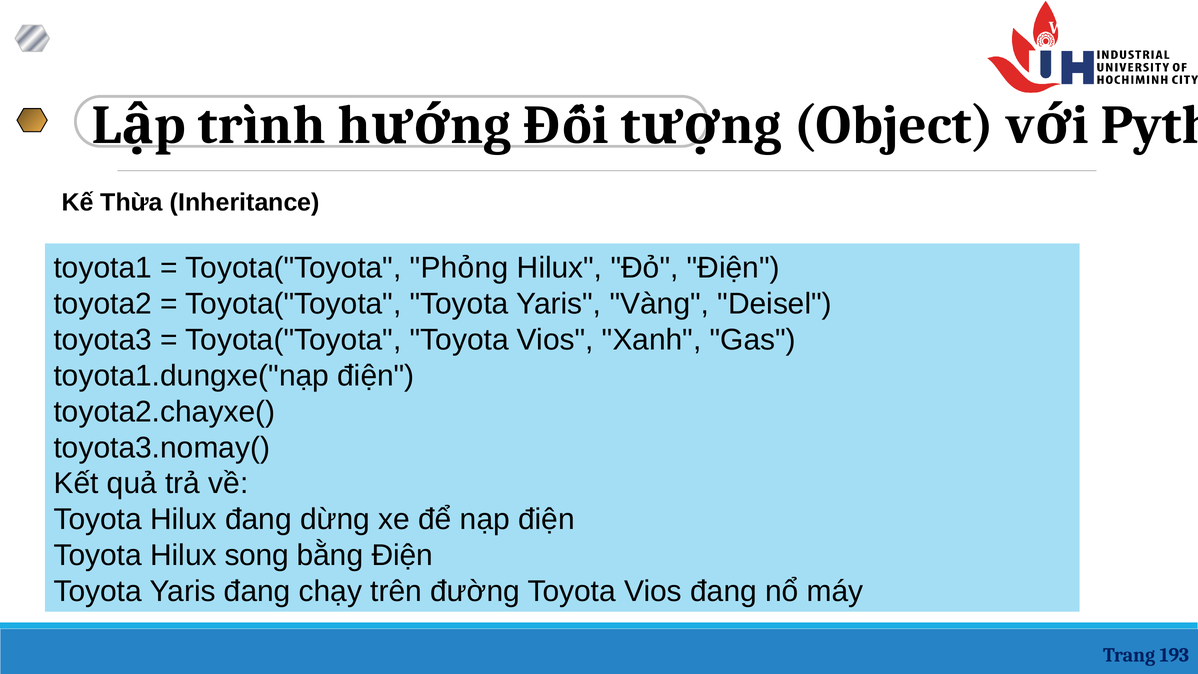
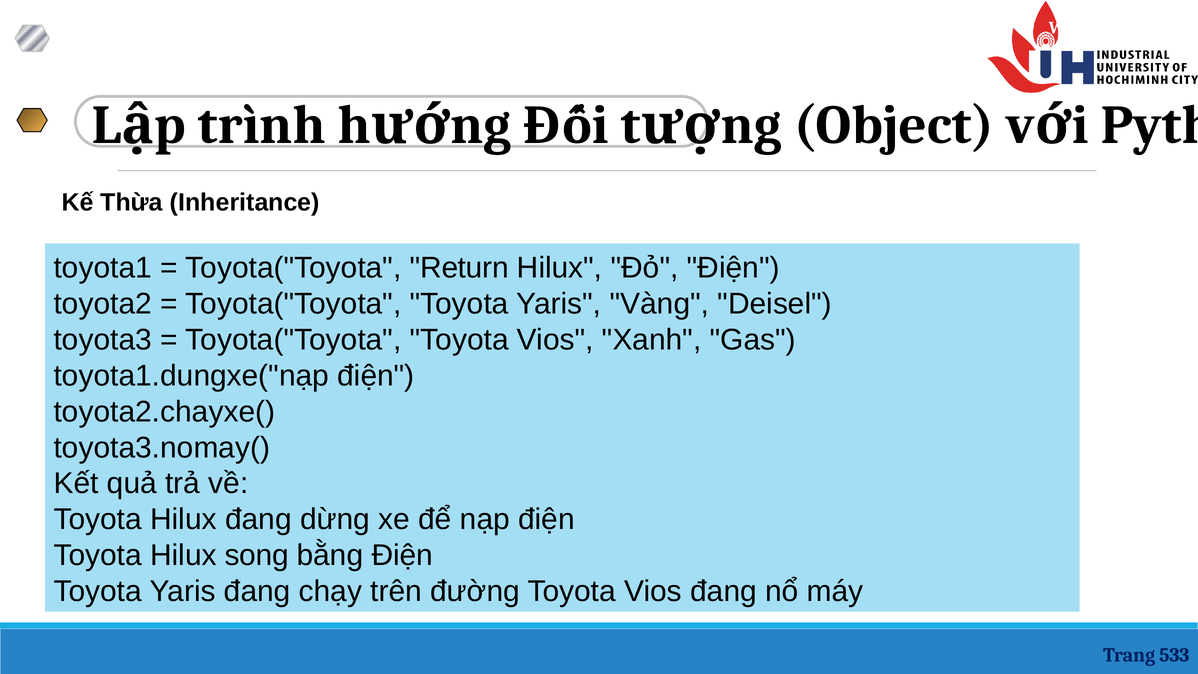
Phỏng: Phỏng -> Return (459, 268)
193: 193 -> 533 (1174, 655)
